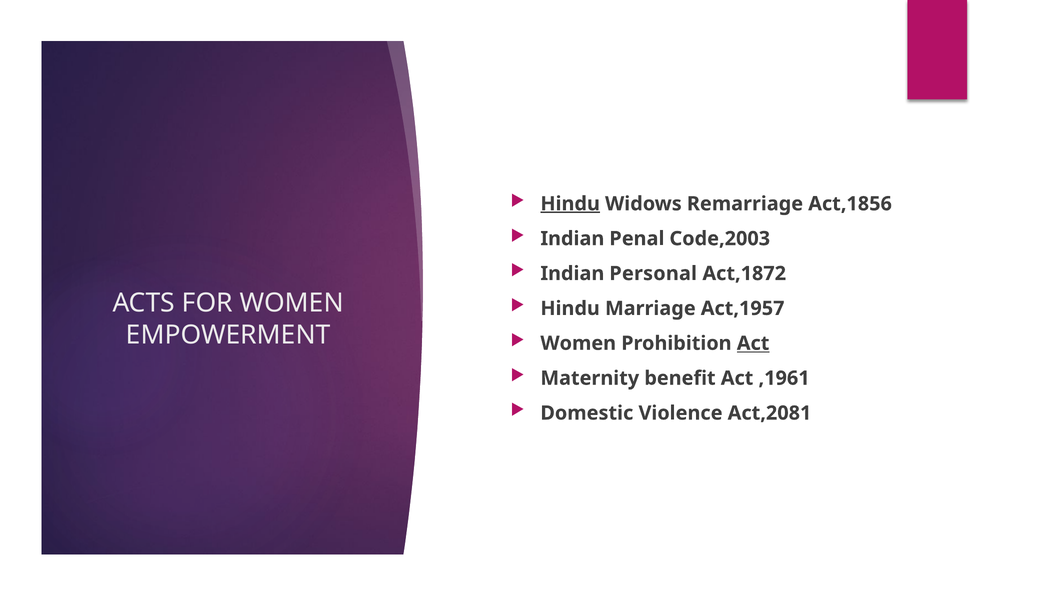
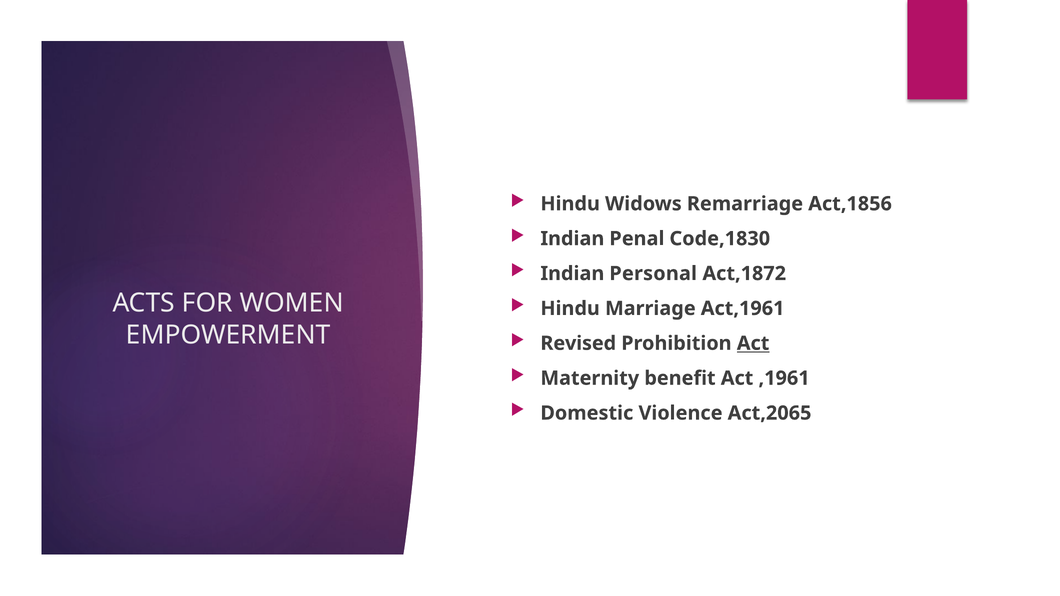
Hindu underline: present -> none (570, 204)
Code,2003: Code,2003 -> Code,1830 (720, 239)
Act,1957: Act,1957 -> Act,1961 (743, 309)
Women: Women -> Revised (578, 343)
Act,2081: Act,2081 -> Act,2065 (770, 413)
